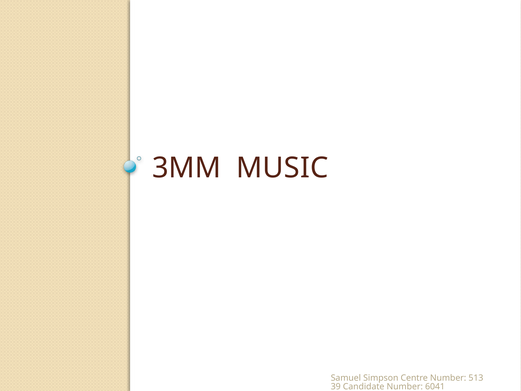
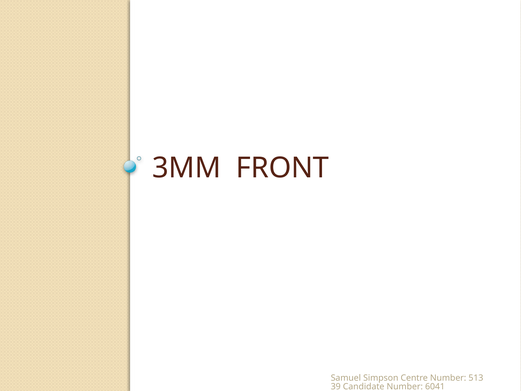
MUSIC: MUSIC -> FRONT (283, 168)
